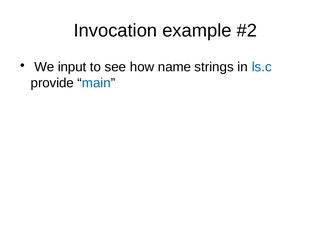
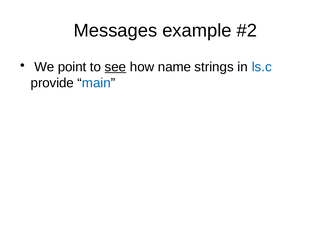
Invocation: Invocation -> Messages (115, 30)
input: input -> point (72, 67)
see underline: none -> present (115, 67)
